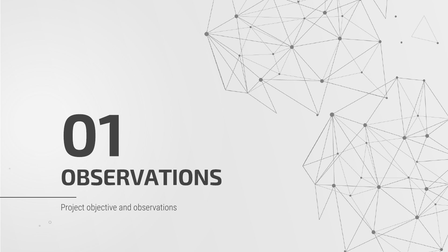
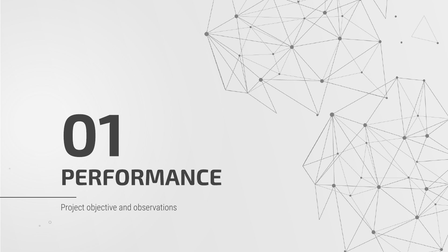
OBSERVATIONS: OBSERVATIONS -> PERFORMANCE (141, 178)
